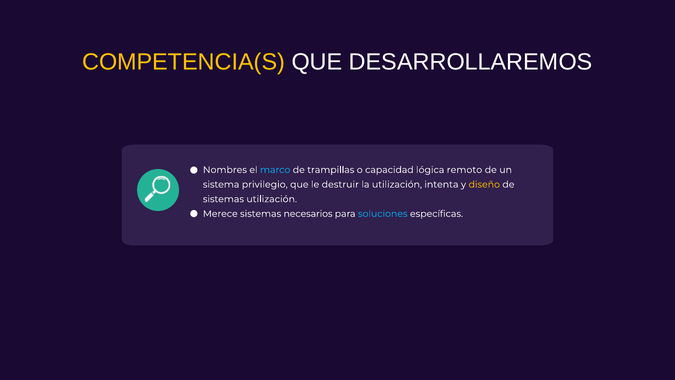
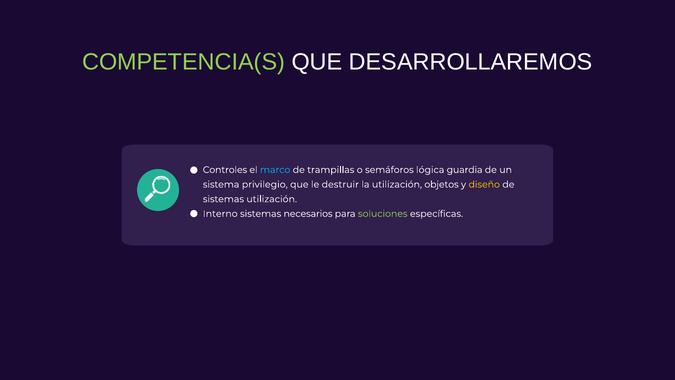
COMPETENCIA(S colour: yellow -> light green (184, 62)
Nombres: Nombres -> Controles (225, 170)
capacidad: capacidad -> semáforos (389, 170)
remoto: remoto -> guardia (465, 170)
intenta: intenta -> objetos (442, 184)
Merece: Merece -> Interno (220, 214)
soluciones colour: light blue -> light green (383, 214)
